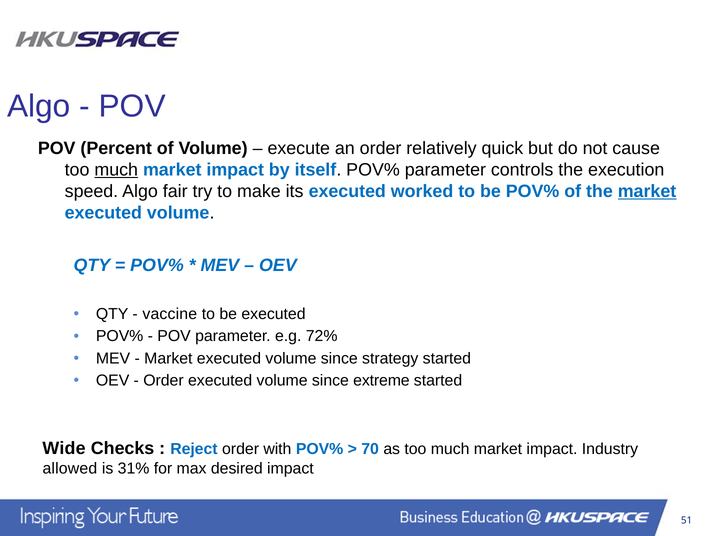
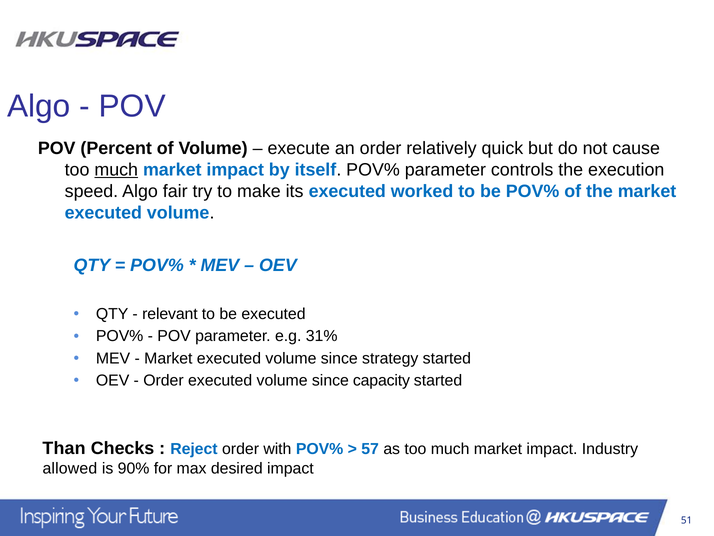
market underline: present -> none (647, 191)
vaccine: vaccine -> relevant (170, 314)
72%: 72% -> 31% (322, 336)
extreme: extreme -> capacity (381, 380)
Wide: Wide -> Than (64, 448)
70: 70 -> 57 (370, 449)
31%: 31% -> 90% (134, 468)
